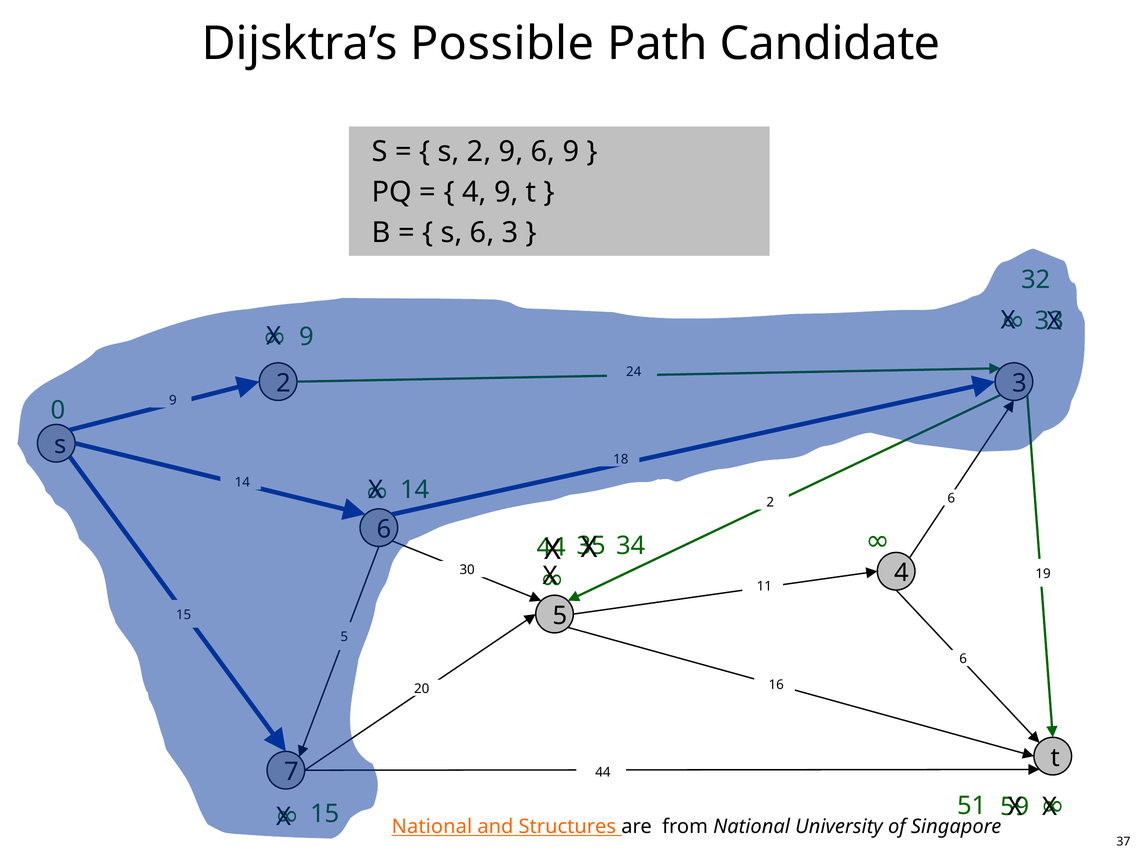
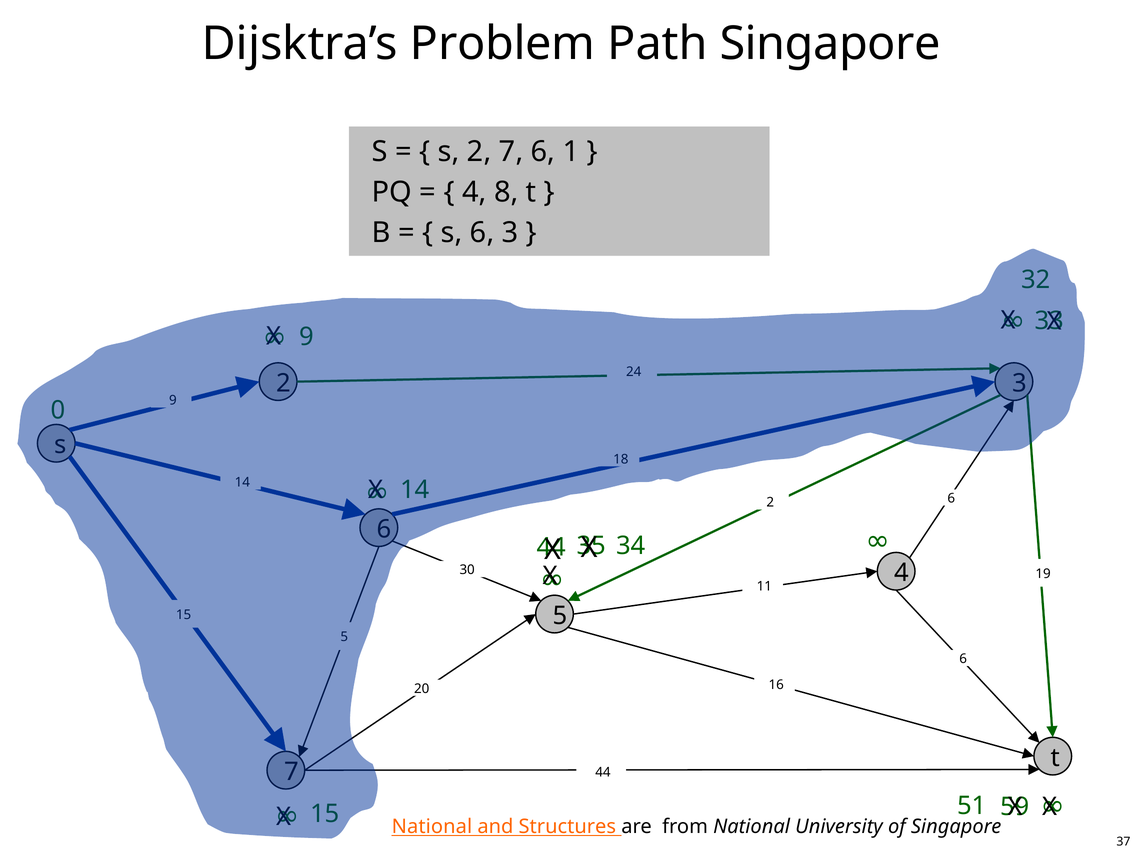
Possible: Possible -> Problem (503, 44)
Path Candidate: Candidate -> Singapore (830, 44)
s 2 9: 9 -> 7 (511, 152)
6 9: 9 -> 1 (571, 152)
4 9: 9 -> 8 (506, 192)
